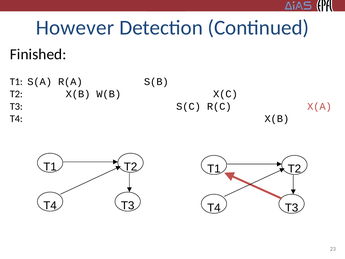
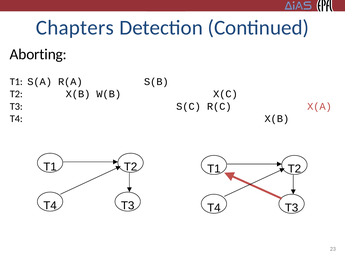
However: However -> Chapters (75, 28)
Finished: Finished -> Aborting (38, 54)
